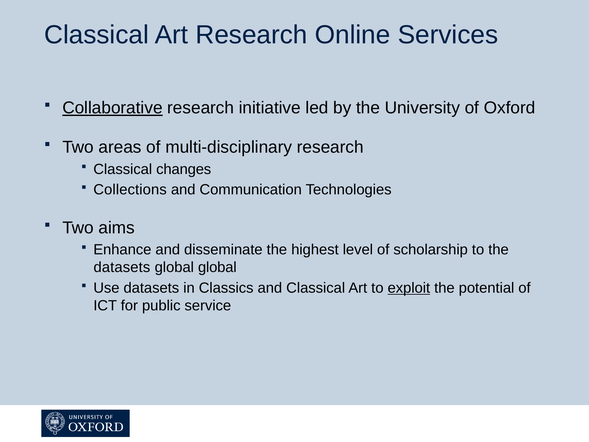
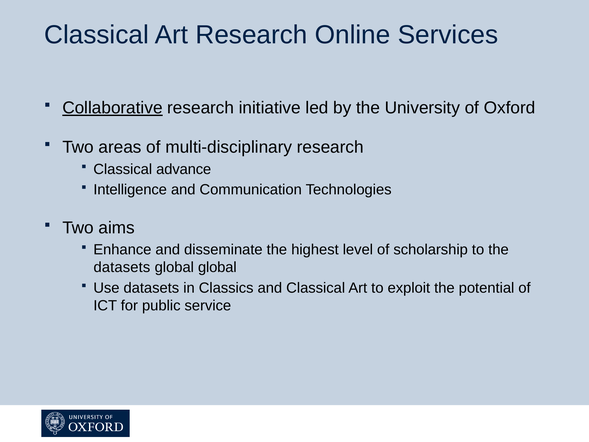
changes: changes -> advance (184, 169)
Collections: Collections -> Intelligence (130, 190)
exploit underline: present -> none (409, 288)
